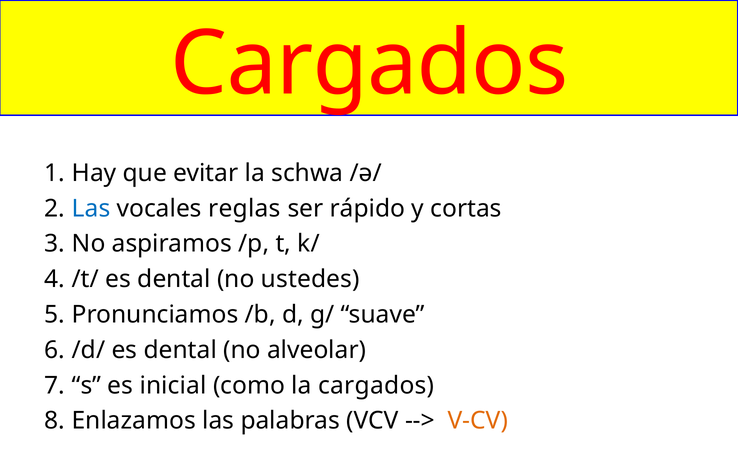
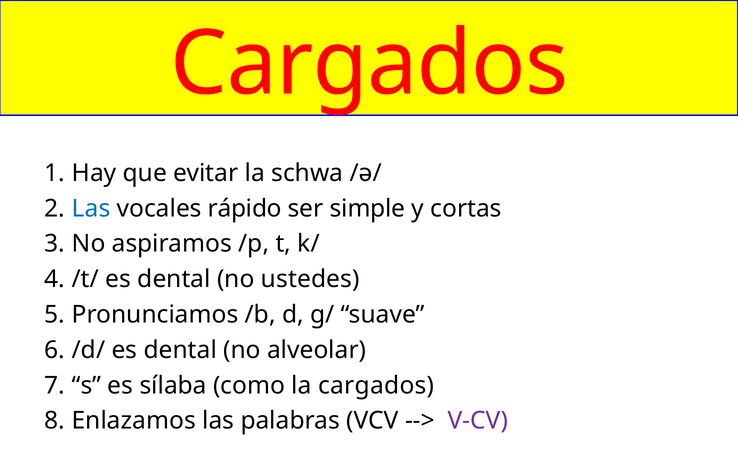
reglas: reglas -> rápido (245, 209)
rápido: rápido -> simple (368, 209)
inicial: inicial -> sílaba (173, 386)
V-CV colour: orange -> purple (478, 421)
